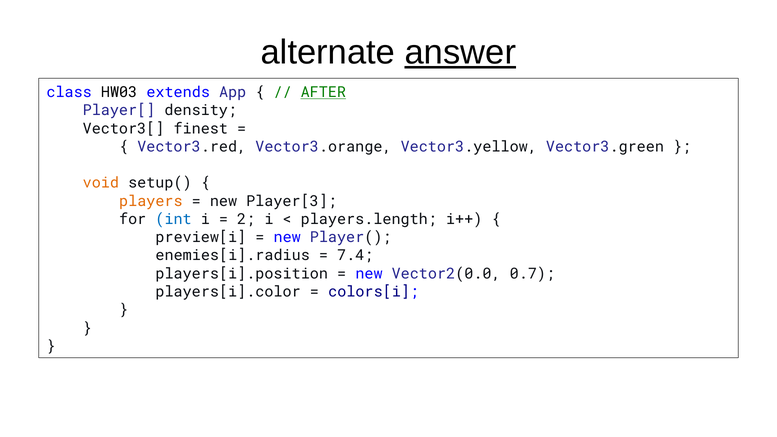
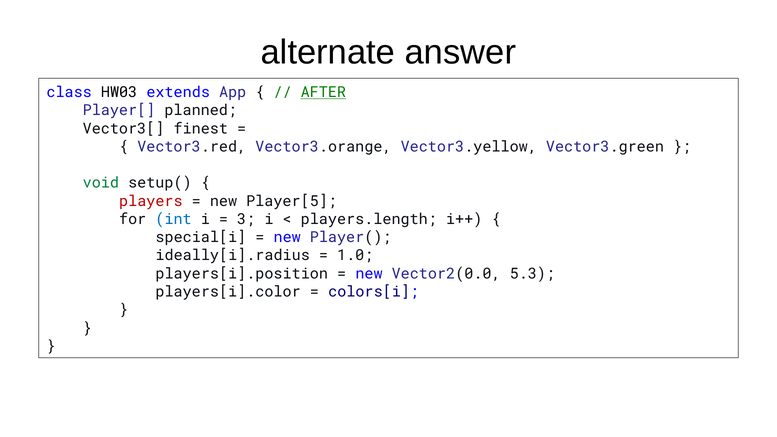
answer underline: present -> none (460, 52)
density: density -> planned (201, 110)
void colour: orange -> green (101, 183)
players colour: orange -> red (151, 201)
Player[3: Player[3 -> Player[5 (292, 201)
2: 2 -> 3 (246, 219)
preview[i: preview[i -> special[i (201, 237)
enemies[i].radius: enemies[i].radius -> ideally[i].radius (233, 256)
7.4: 7.4 -> 1.0 (355, 256)
0.7: 0.7 -> 5.3 (532, 274)
